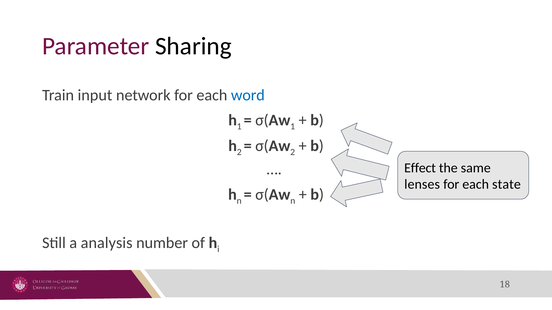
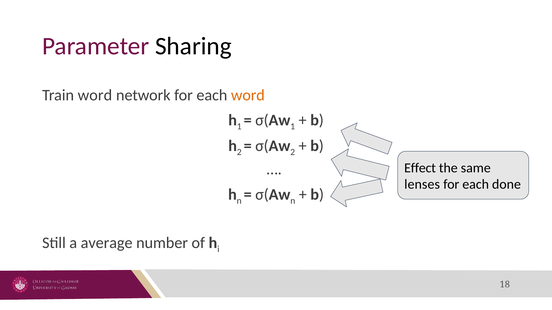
Train input: input -> word (95, 95)
word colour: blue -> orange (248, 95)
state: state -> done (506, 185)
analysis: analysis -> average (107, 243)
